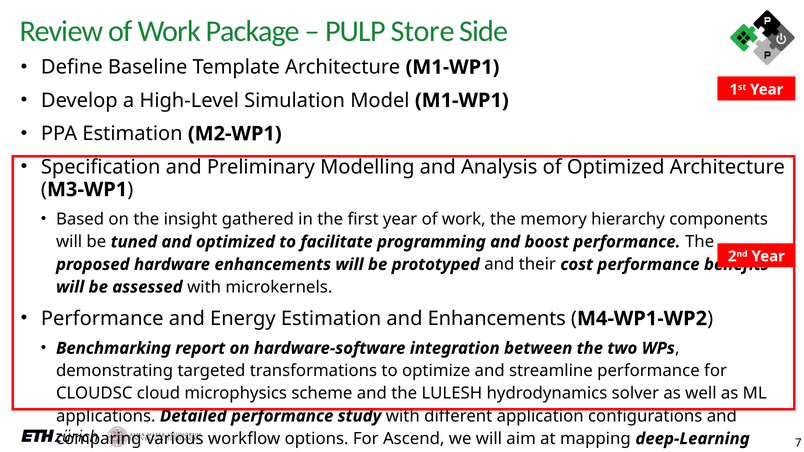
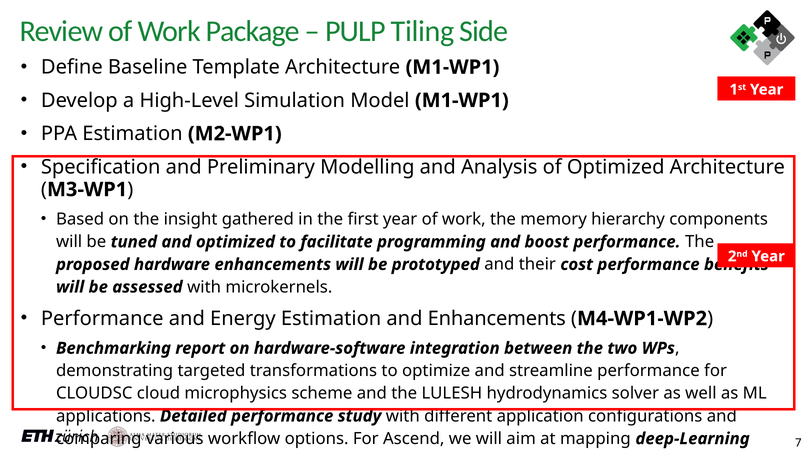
Store: Store -> Tiling (423, 32)
